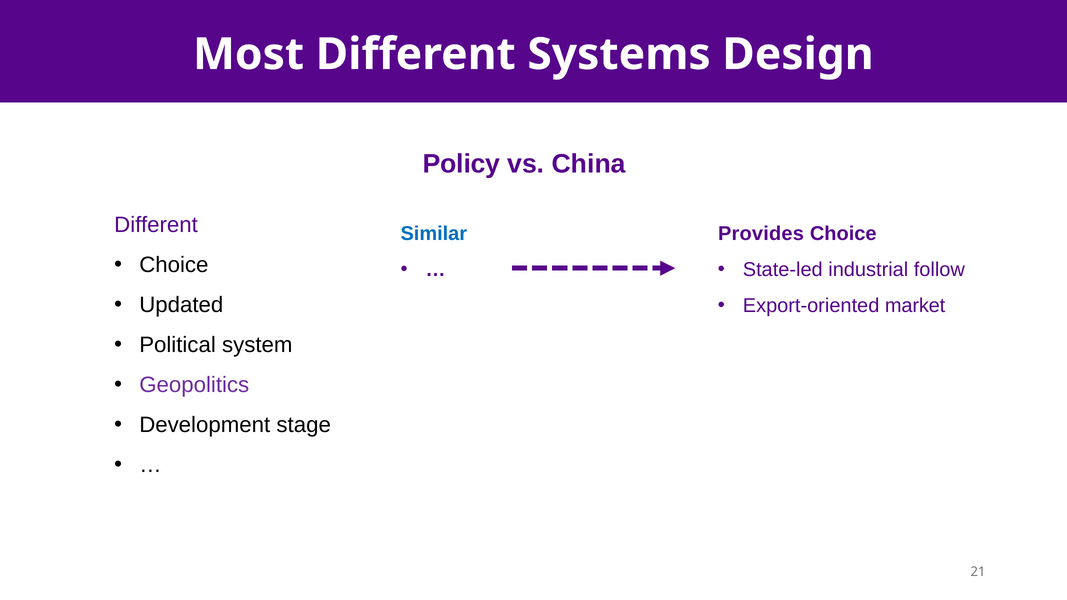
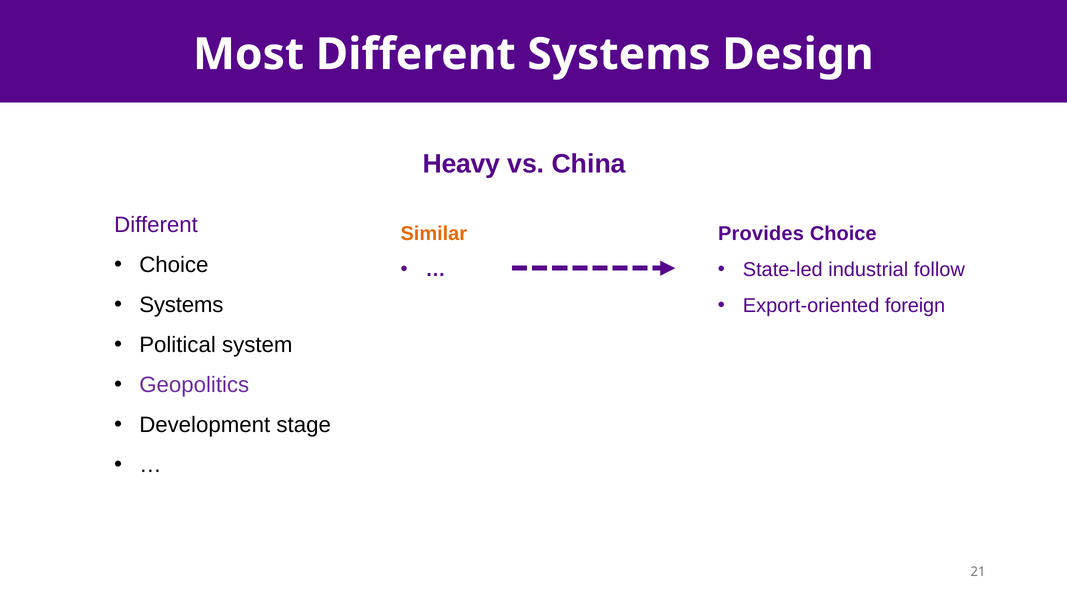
Policy: Policy -> Heavy (461, 164)
Similar colour: blue -> orange (434, 234)
Updated: Updated -> Systems (181, 305)
market: market -> foreign (915, 306)
